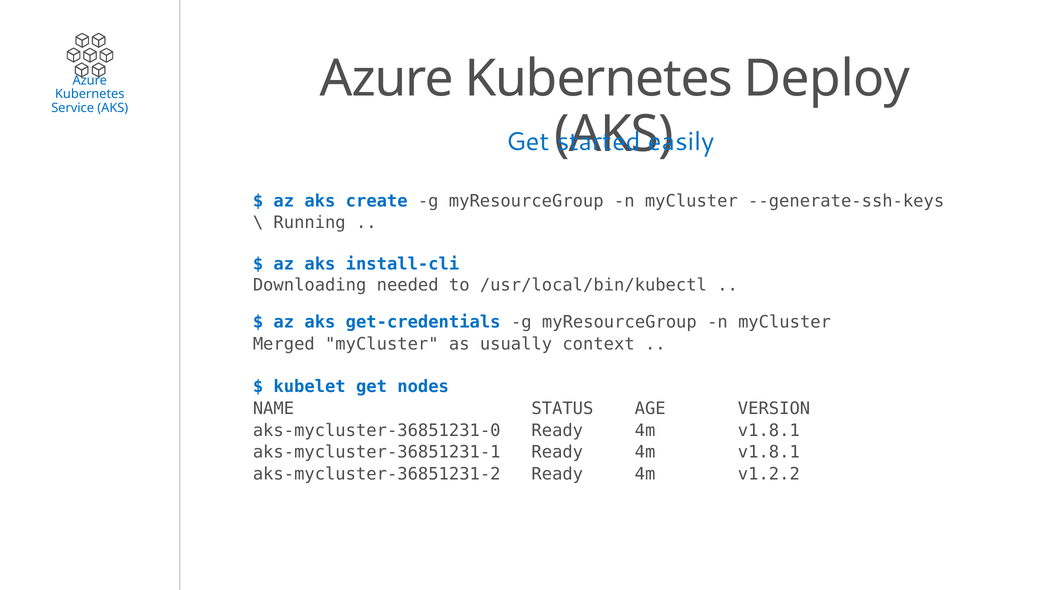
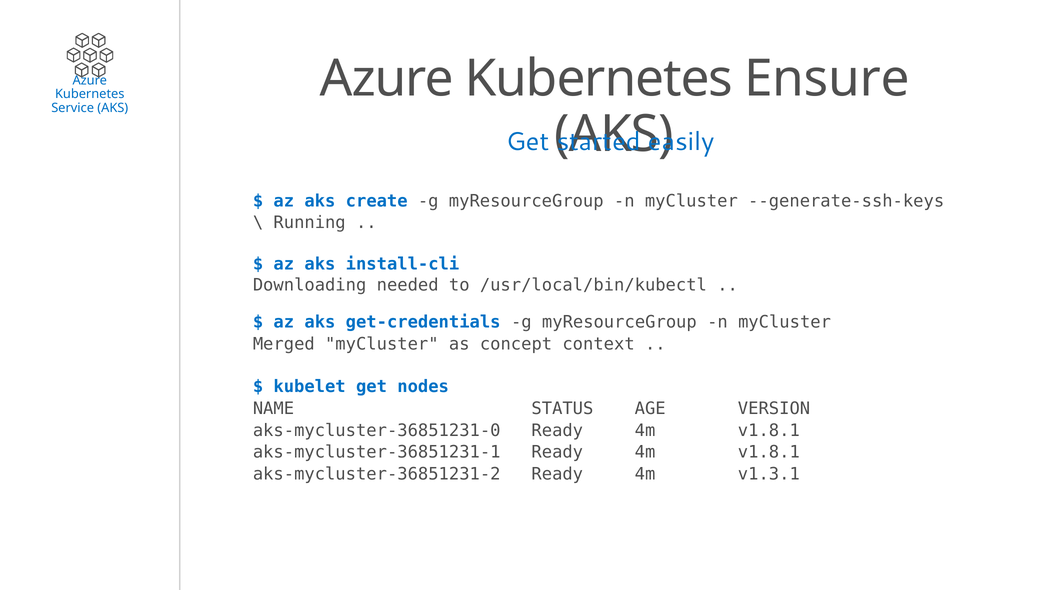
Deploy: Deploy -> Ensure (827, 79)
usually: usually -> concept (516, 344)
v1.2.2: v1.2.2 -> v1.3.1 (769, 474)
